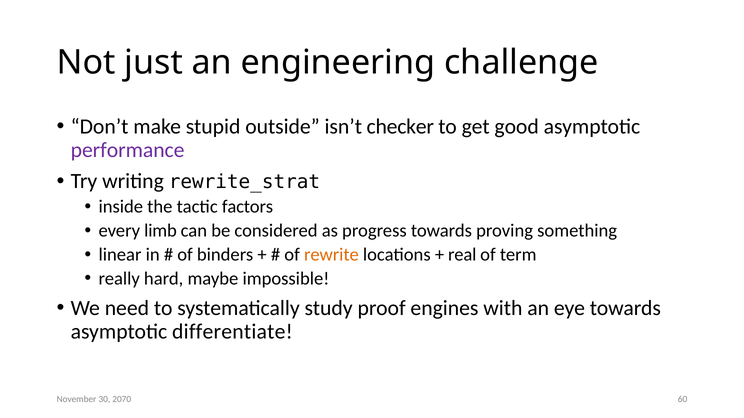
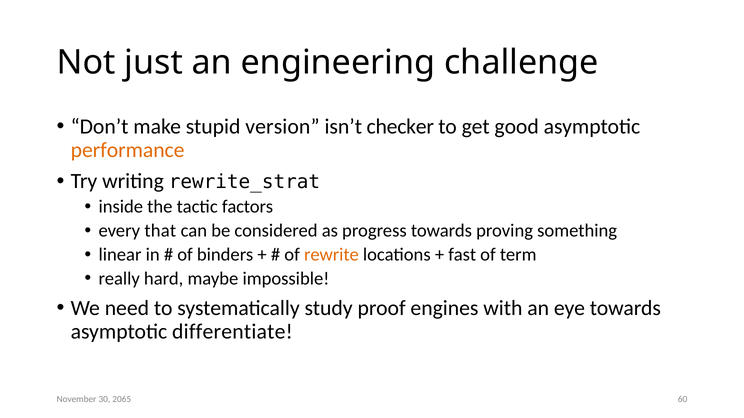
outside: outside -> version (282, 127)
performance colour: purple -> orange (128, 150)
limb: limb -> that (160, 231)
real: real -> fast (462, 255)
2070: 2070 -> 2065 (122, 400)
